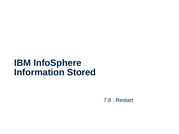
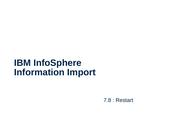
Stored: Stored -> Import (81, 72)
